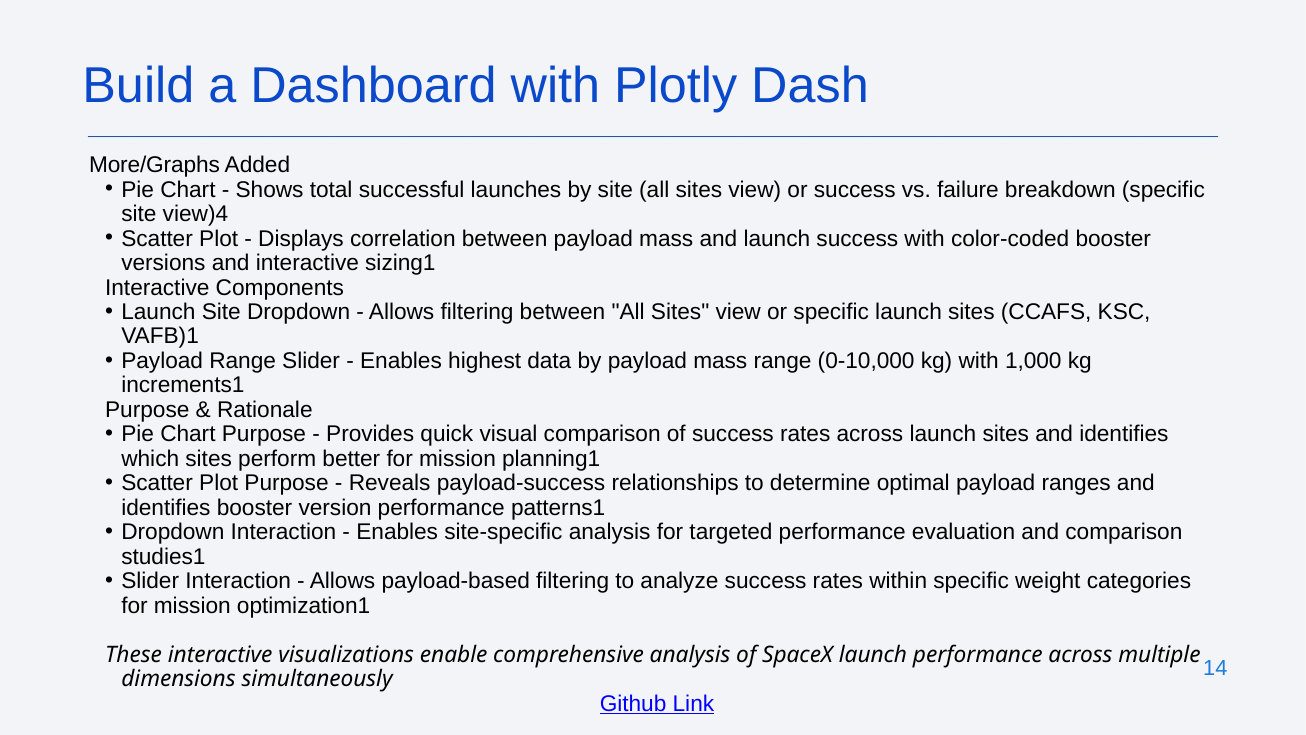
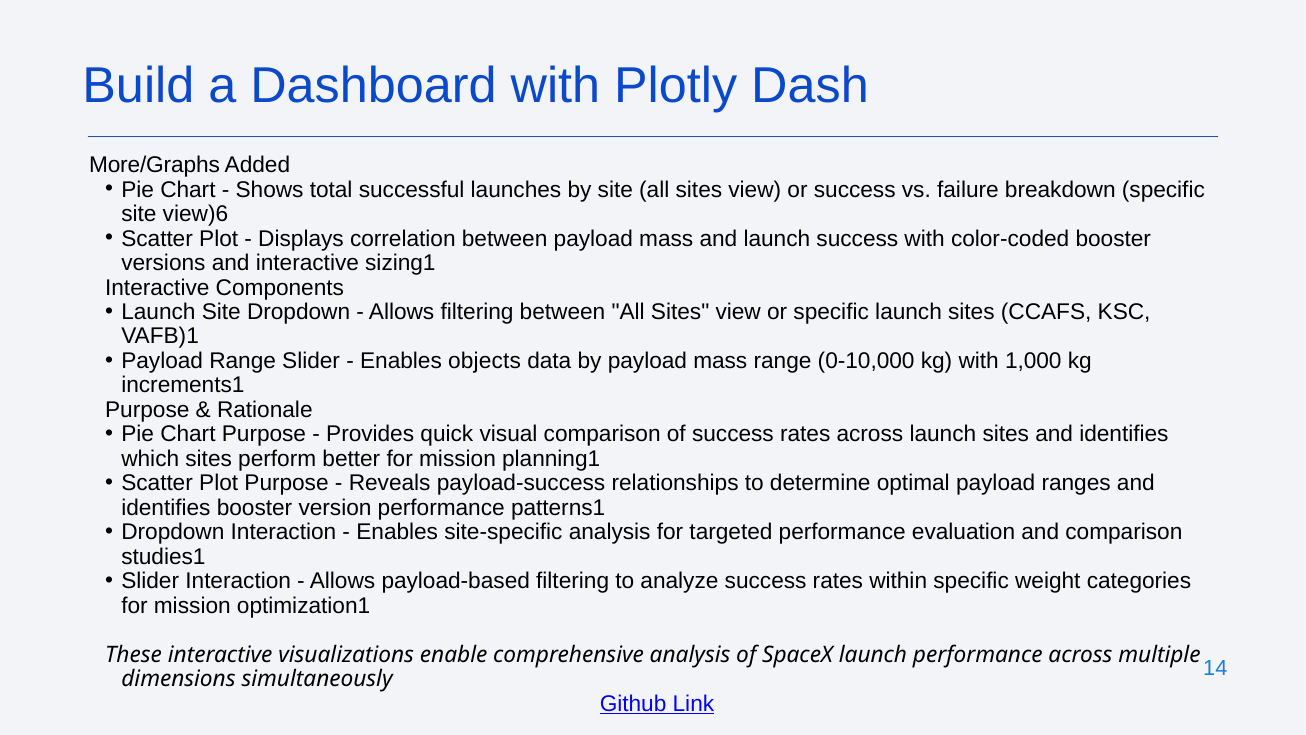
view)4: view)4 -> view)6 (195, 214)
highest: highest -> objects (485, 361)
